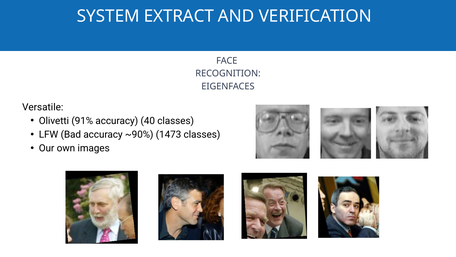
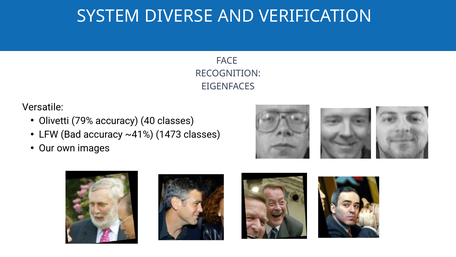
EXTRACT: EXTRACT -> DIVERSE (179, 16)
91%: 91% -> 79% (82, 121)
~90%: ~90% -> ~41% (139, 134)
